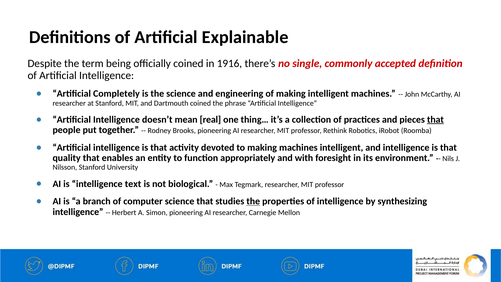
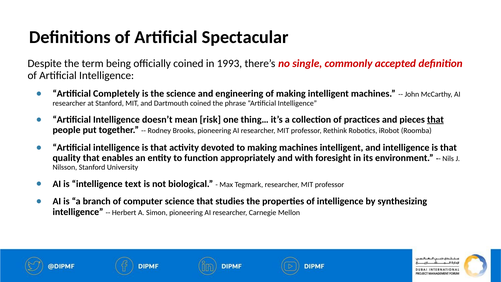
Explainable: Explainable -> Spectacular (245, 37)
1916: 1916 -> 1993 (229, 63)
real: real -> risk (210, 119)
the underline: present -> none (253, 201)
